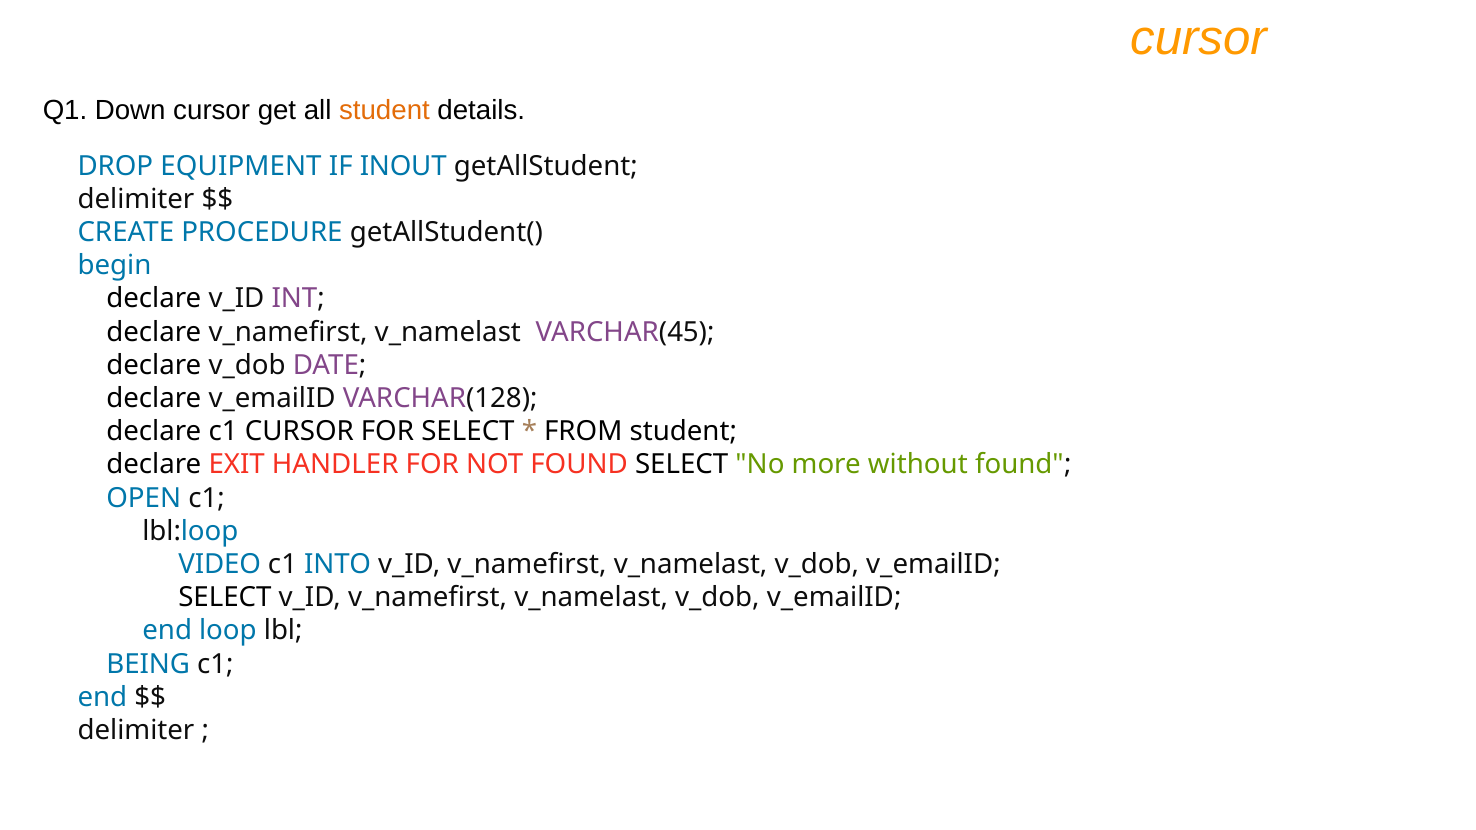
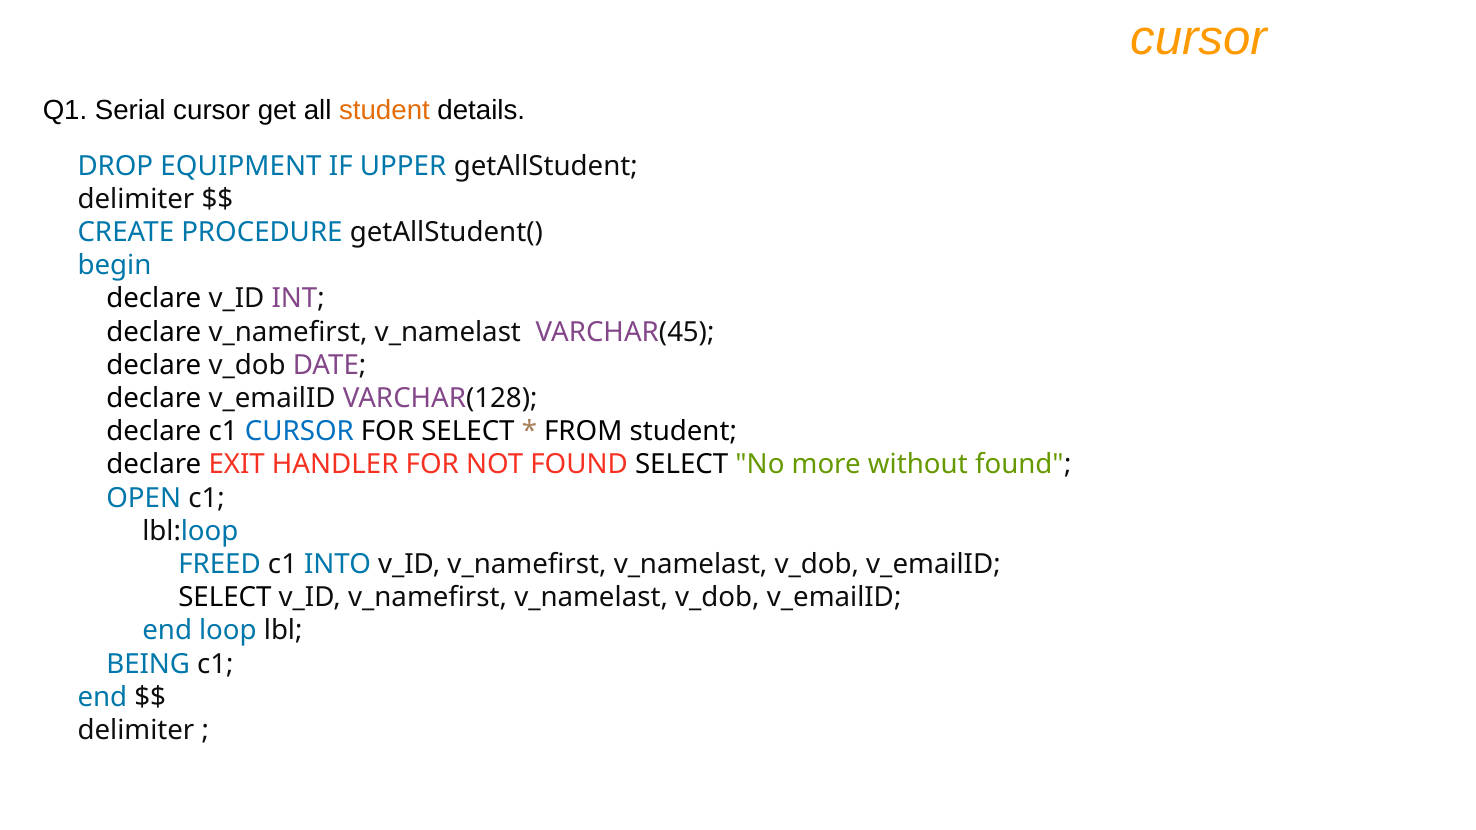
Down: Down -> Serial (130, 110)
INOUT: INOUT -> UPPER (403, 166)
CURSOR colour: black -> blue (299, 432)
VIDEO: VIDEO -> FREED (220, 565)
